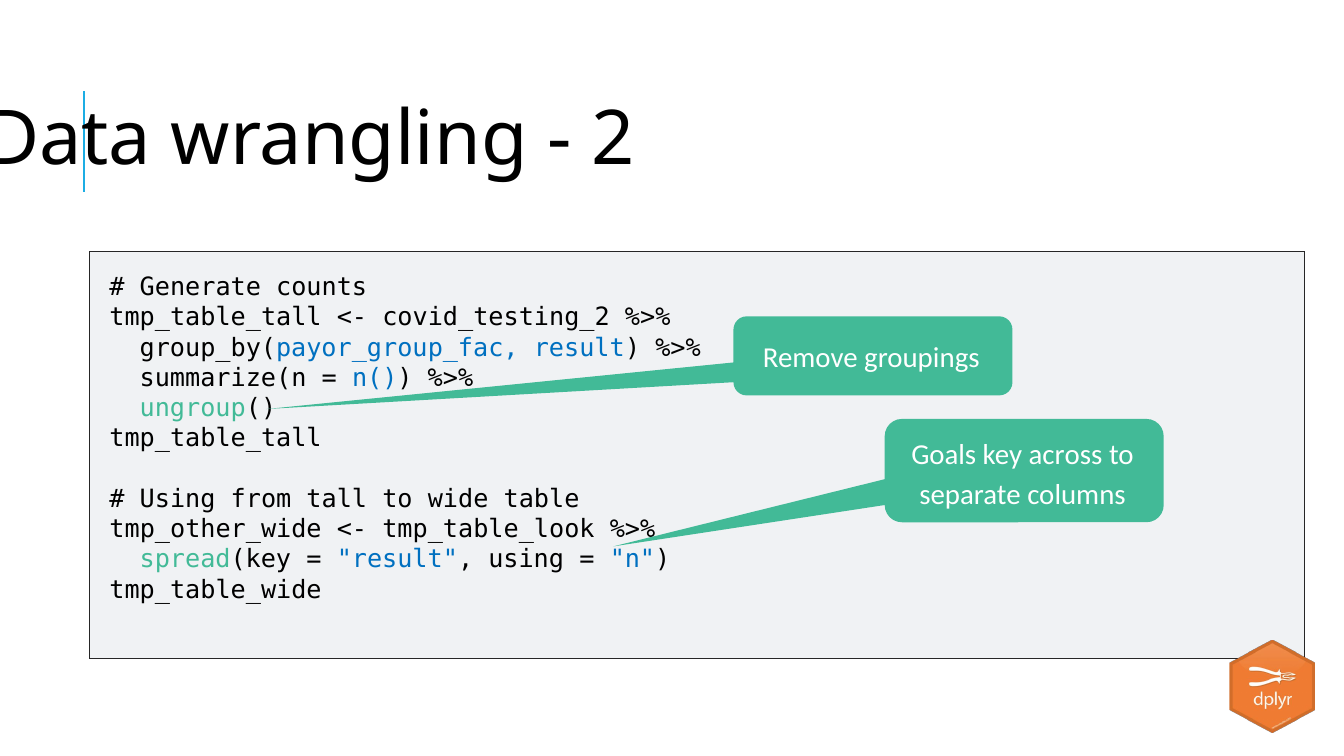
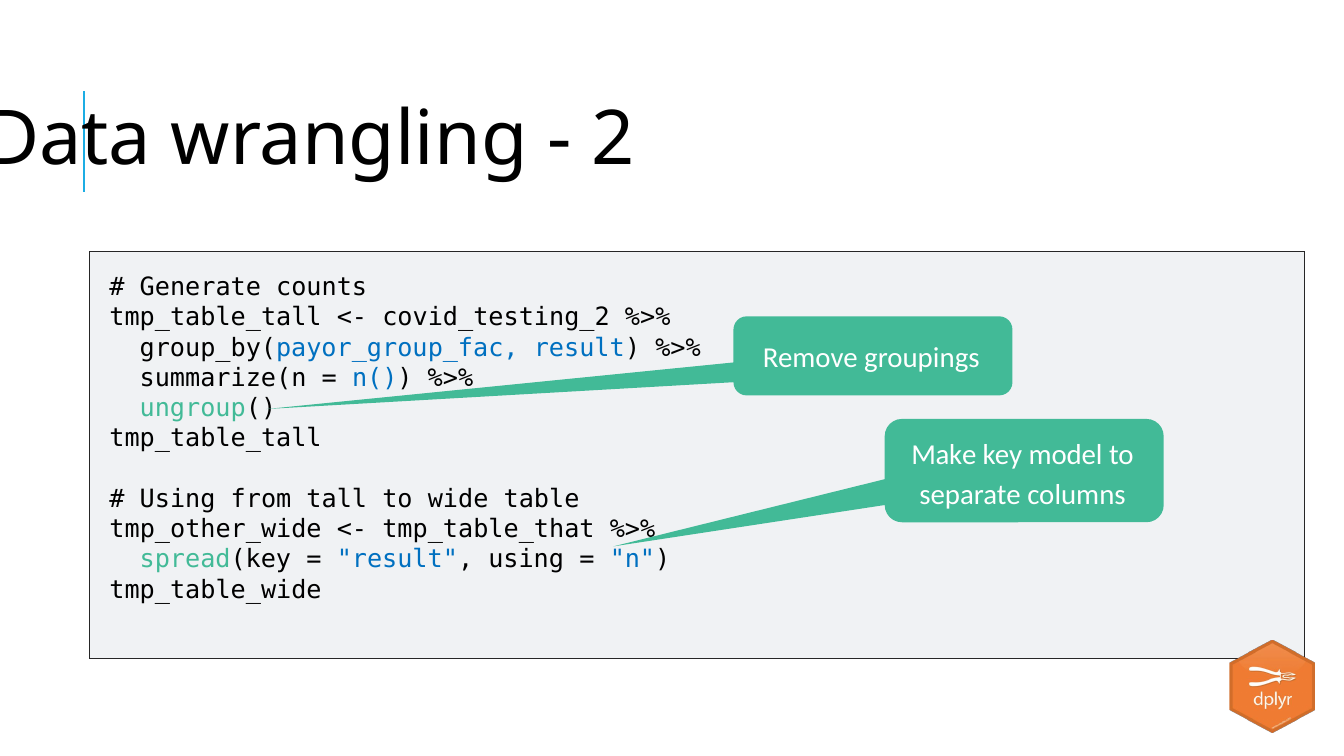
Goals: Goals -> Make (944, 455)
across: across -> model (1066, 455)
tmp_table_look: tmp_table_look -> tmp_table_that (488, 529)
